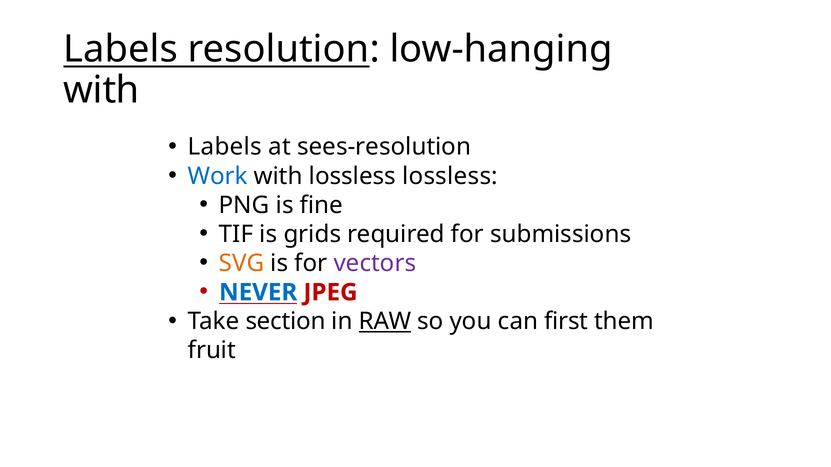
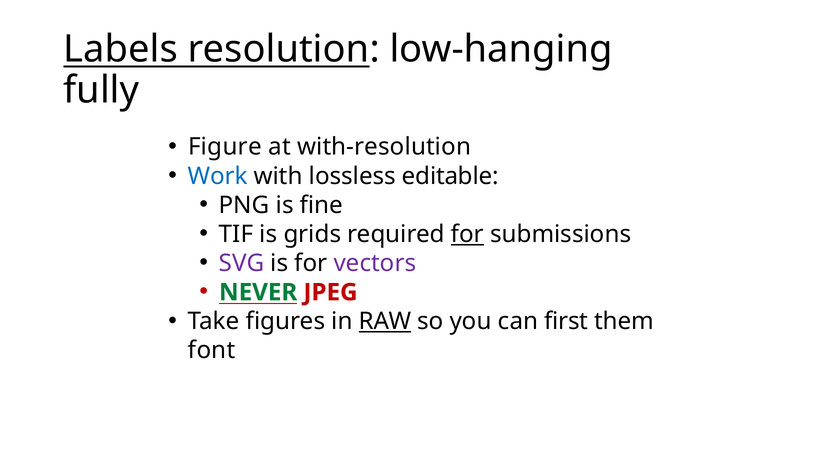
with: with -> fully (101, 90)
Labels: Labels -> Figure (225, 147)
sees-resolution: sees-resolution -> with-resolution (384, 147)
lossless lossless: lossless -> editable (450, 176)
for underline: none -> present (467, 234)
SVG colour: orange -> purple (242, 263)
NEVER colour: blue -> green (258, 293)
section: section -> figures (285, 322)
fruit: fruit -> font (212, 351)
